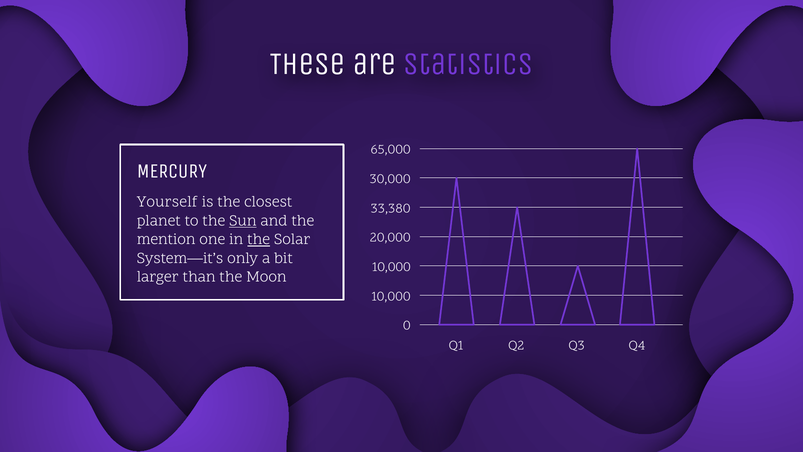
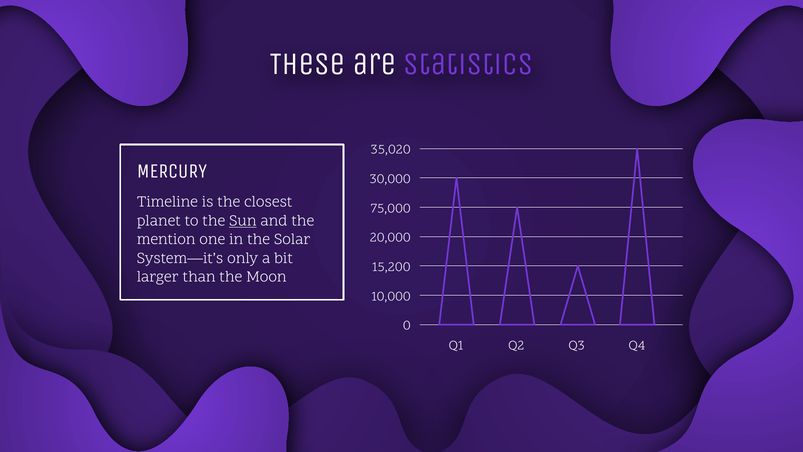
65,000: 65,000 -> 35,020 (391, 149)
Yourself: Yourself -> Timeline (167, 202)
33,380: 33,380 -> 75,000 (391, 208)
the underline: present -> none (259, 239)
10,000: 10,000 -> 15,200 (391, 267)
